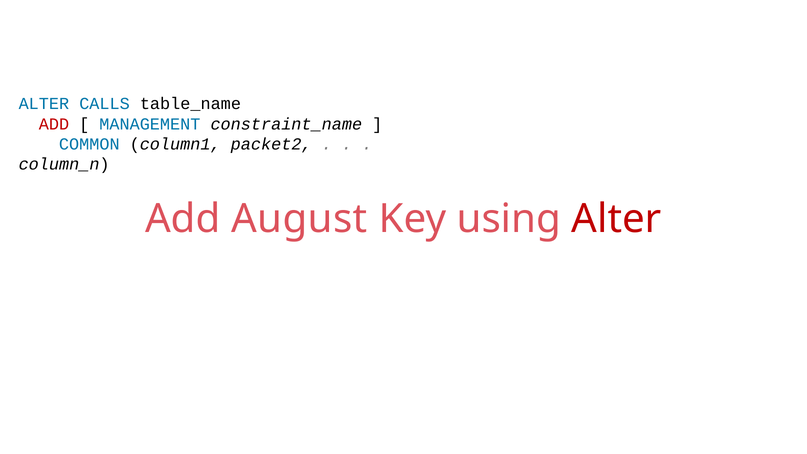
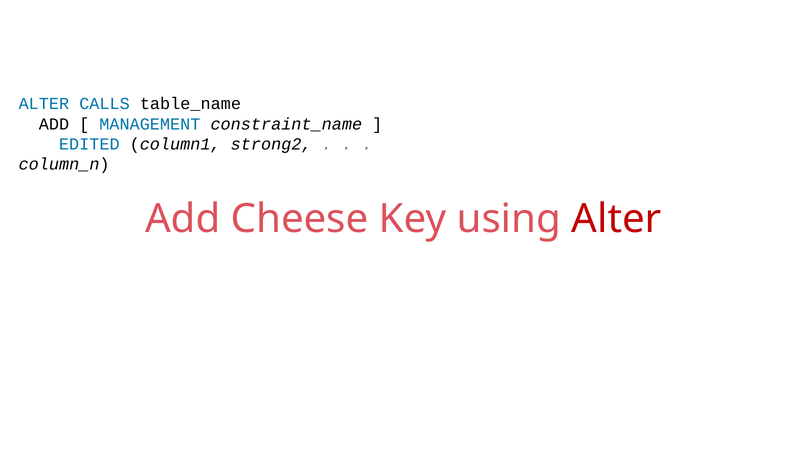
ADD colour: red -> black (54, 124)
COMMON: COMMON -> EDITED (89, 144)
packet2: packet2 -> strong2 (271, 144)
August: August -> Cheese (300, 219)
